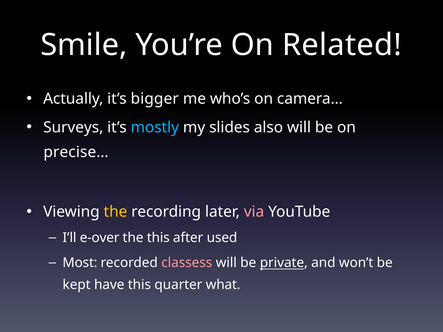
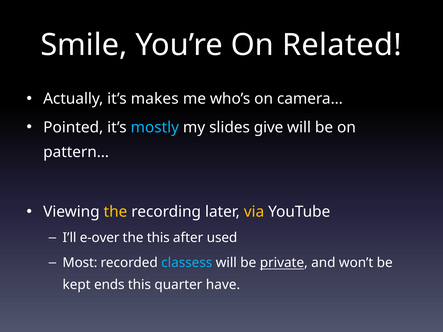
bigger: bigger -> makes (155, 99)
Surveys: Surveys -> Pointed (73, 127)
also: also -> give (269, 127)
precise…: precise… -> pattern… (76, 152)
via colour: pink -> yellow (254, 212)
classess colour: pink -> light blue (187, 263)
have: have -> ends (109, 285)
what: what -> have (223, 285)
